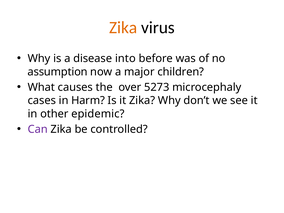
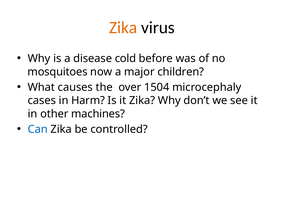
into: into -> cold (125, 59)
assumption: assumption -> mosquitoes (58, 72)
5273: 5273 -> 1504 (157, 87)
epidemic: epidemic -> machines (98, 114)
Can colour: purple -> blue (38, 129)
